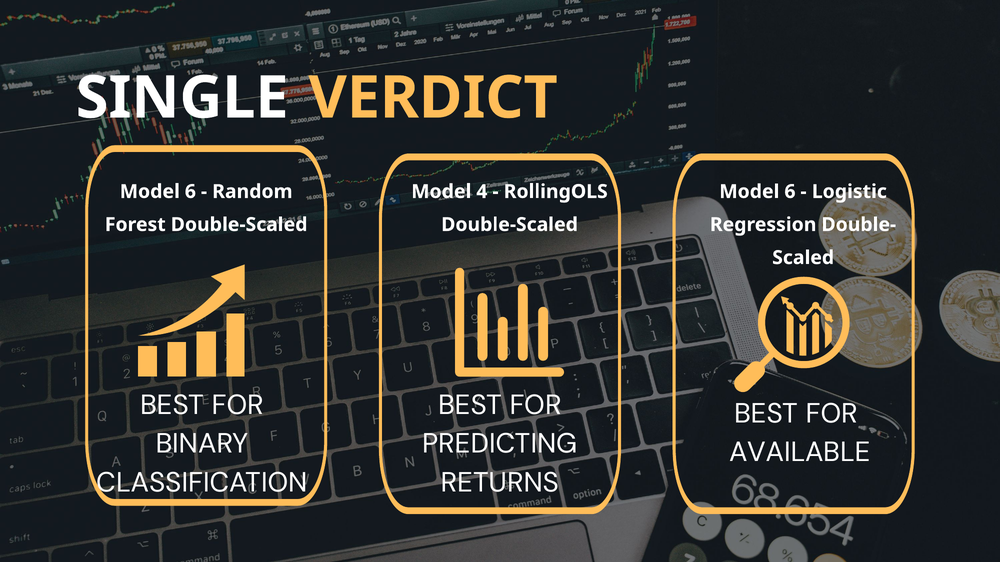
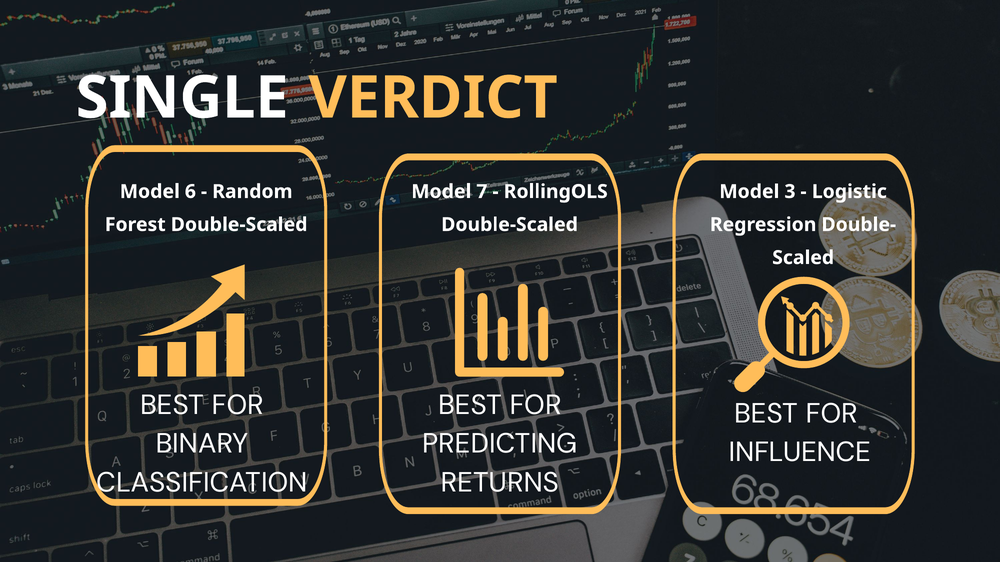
4: 4 -> 7 (482, 192)
6: 6 -> 3 (790, 192)
AVAILABLE: AVAILABLE -> INFLUENCE (800, 453)
